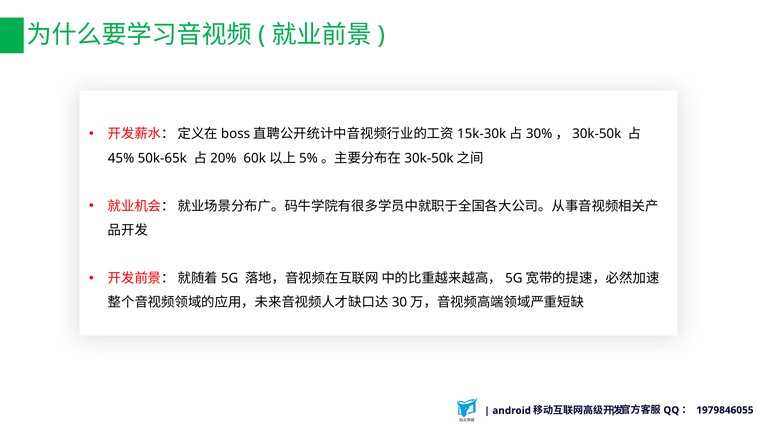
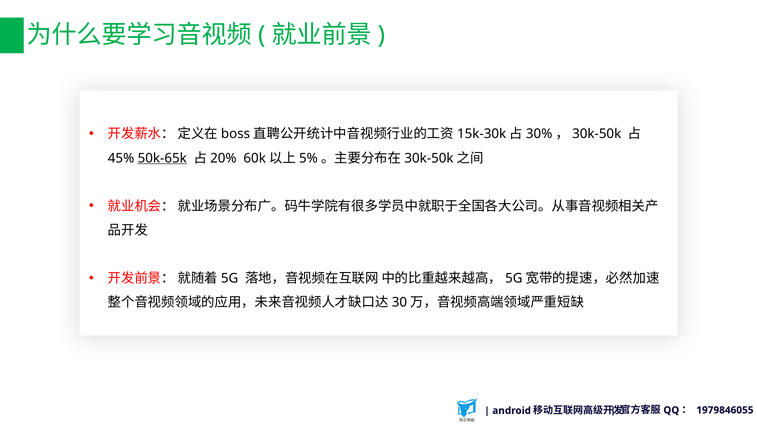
50k-65k underline: none -> present (162, 158)
